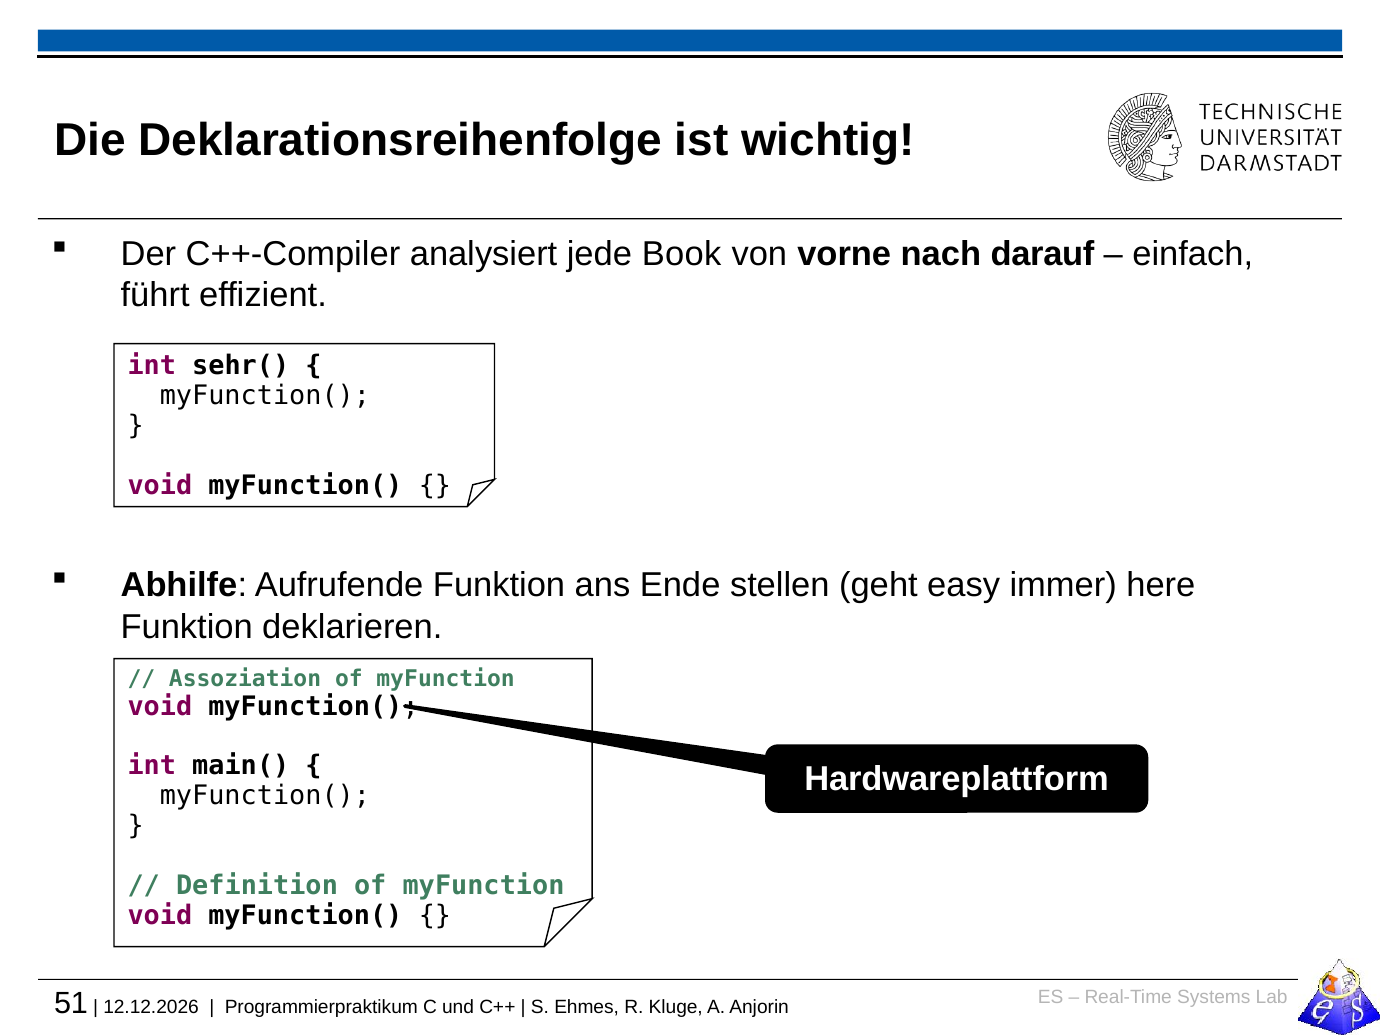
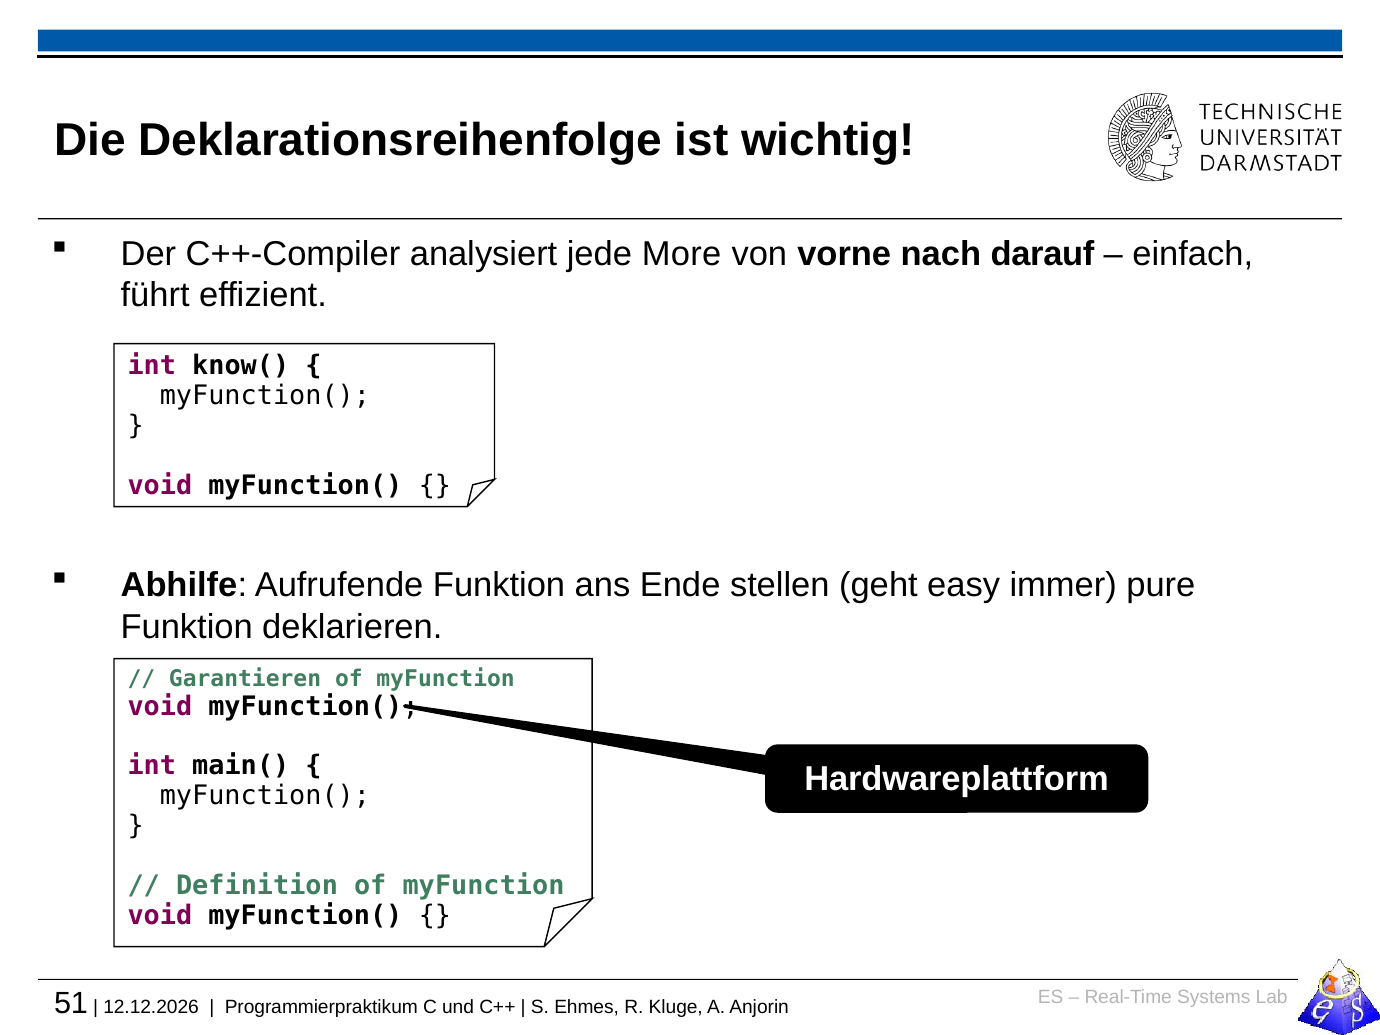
Book: Book -> More (682, 254)
sehr(: sehr( -> know( (241, 365)
here: here -> pure (1161, 585)
Assoziation: Assoziation -> Garantieren (245, 678)
